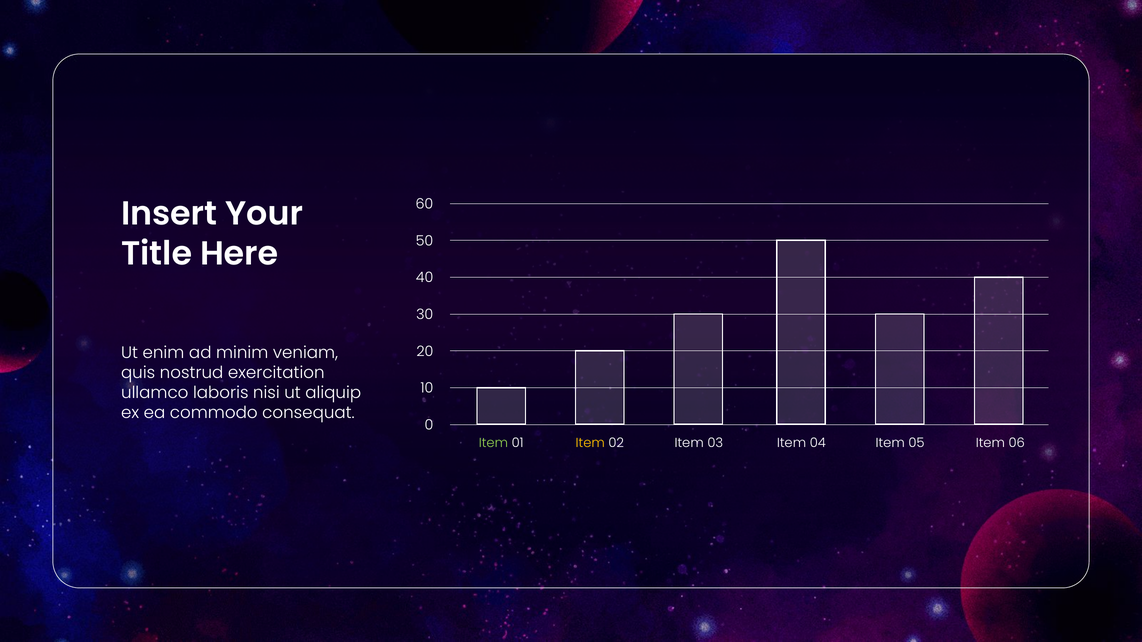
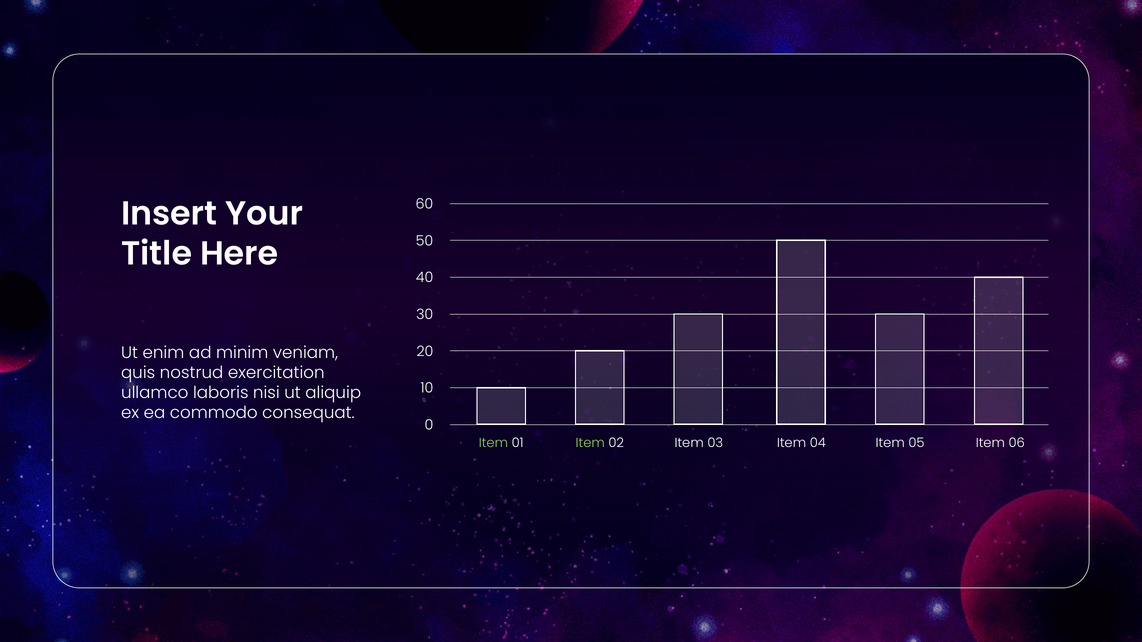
Item colour: yellow -> light green (590, 443)
